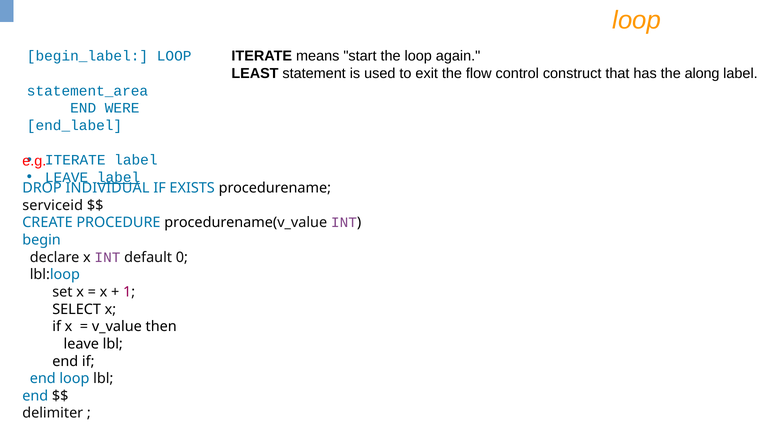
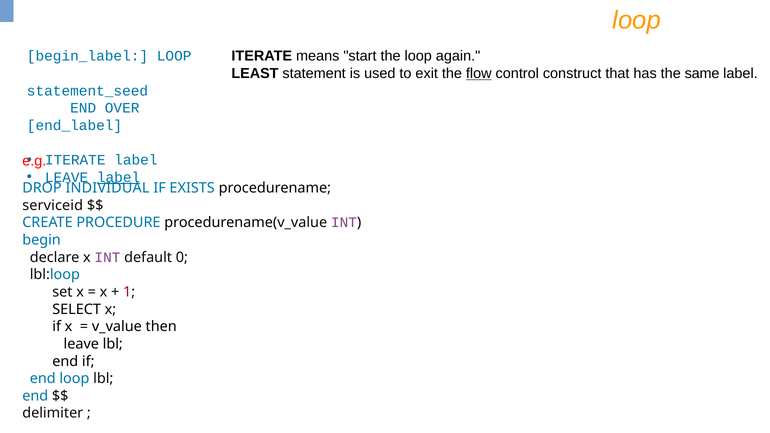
flow underline: none -> present (479, 74)
along: along -> same (702, 74)
statement_area: statement_area -> statement_seed (88, 91)
WERE: WERE -> OVER (122, 108)
